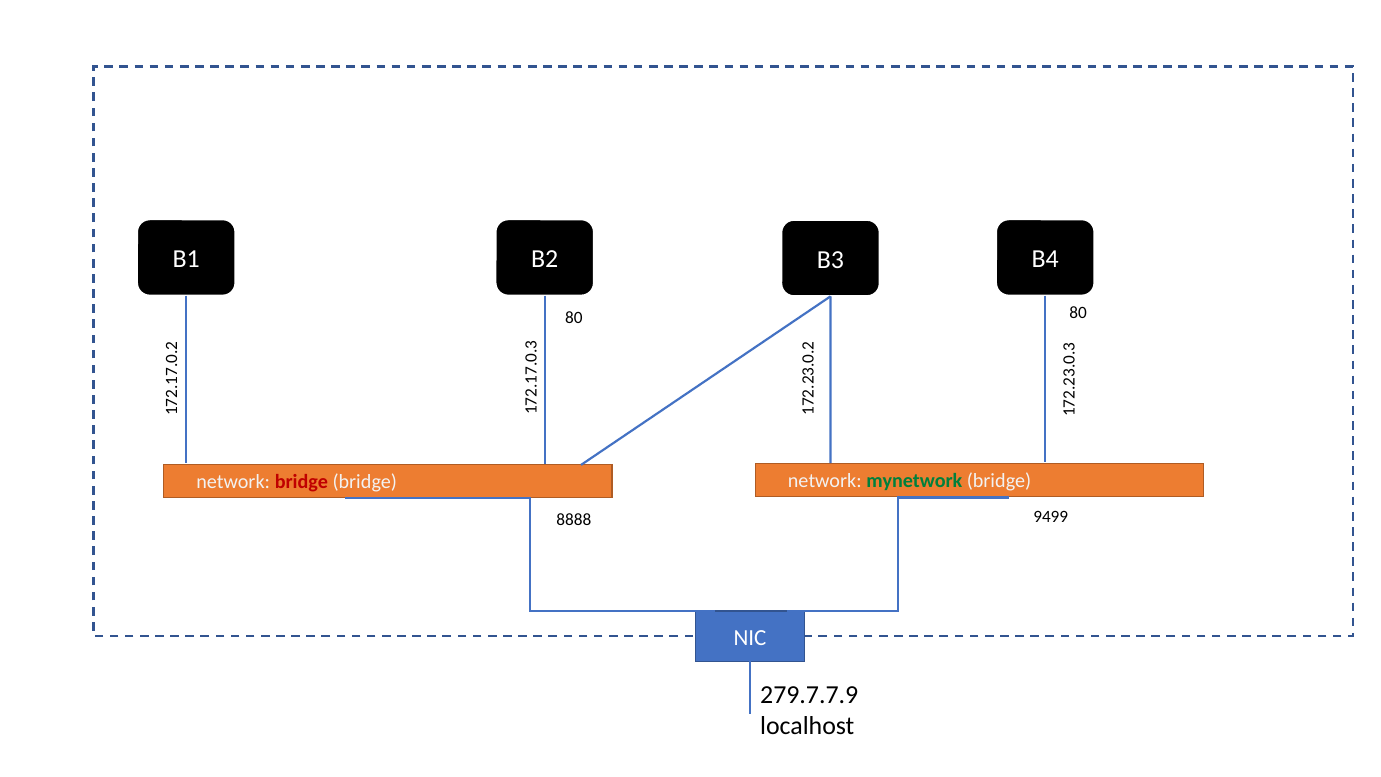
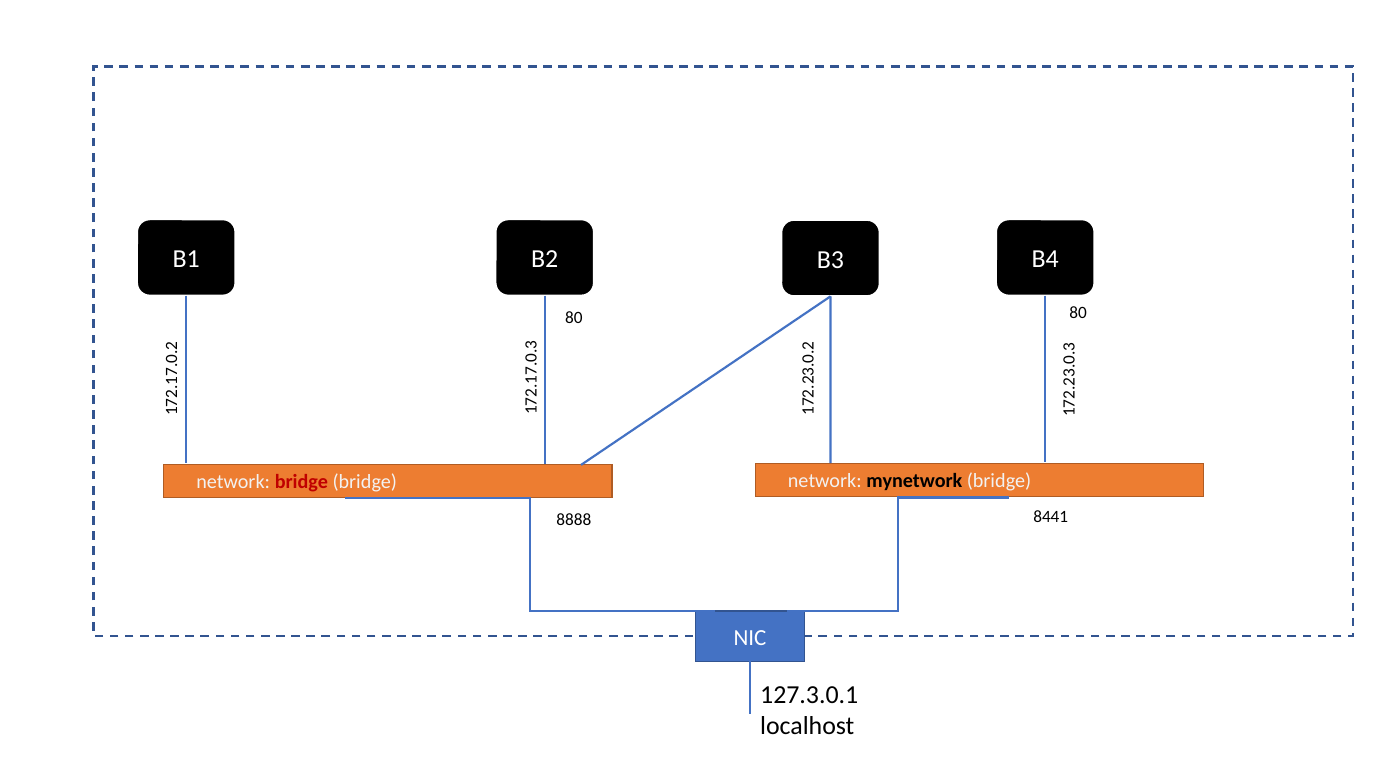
mynetwork colour: green -> black (914, 481)
9499: 9499 -> 8441 (1051, 516)
279.7.7.9: 279.7.7.9 -> 127.3.0.1 (809, 695)
